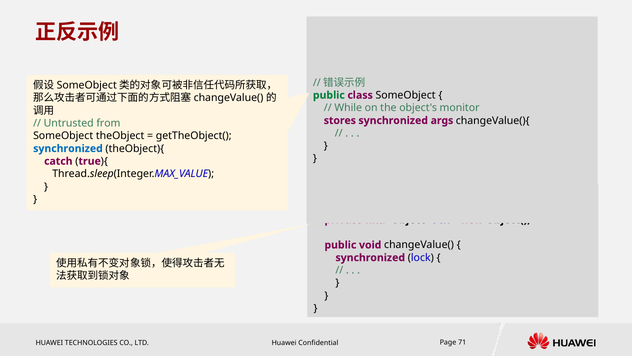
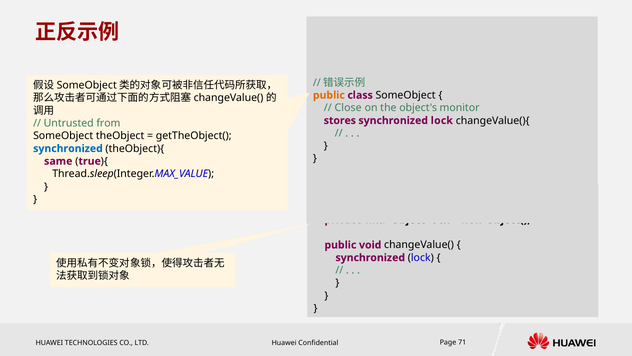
public colour: green -> orange (329, 95)
While: While -> Close (348, 108)
args: args -> lock (442, 120)
catch: catch -> same (58, 161)
